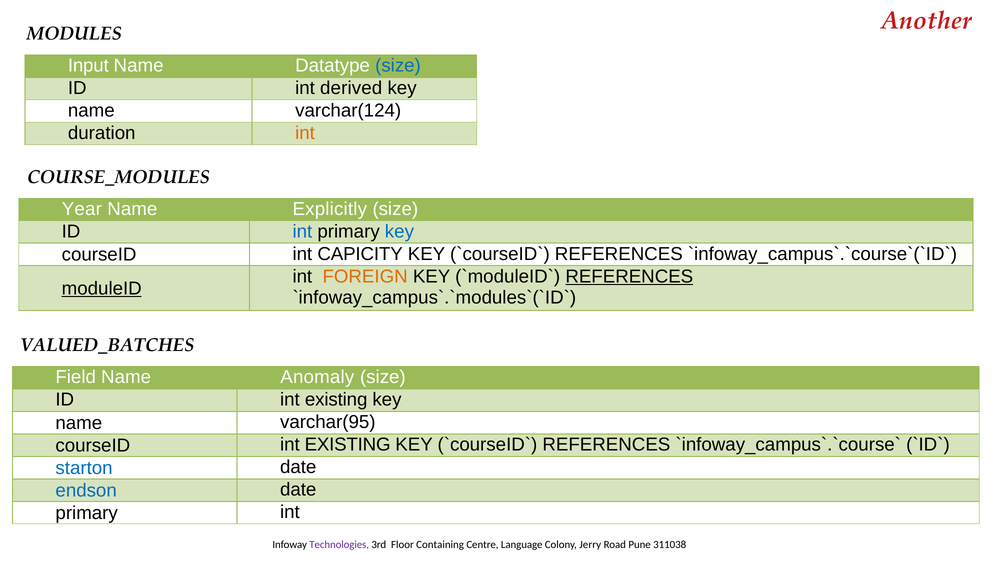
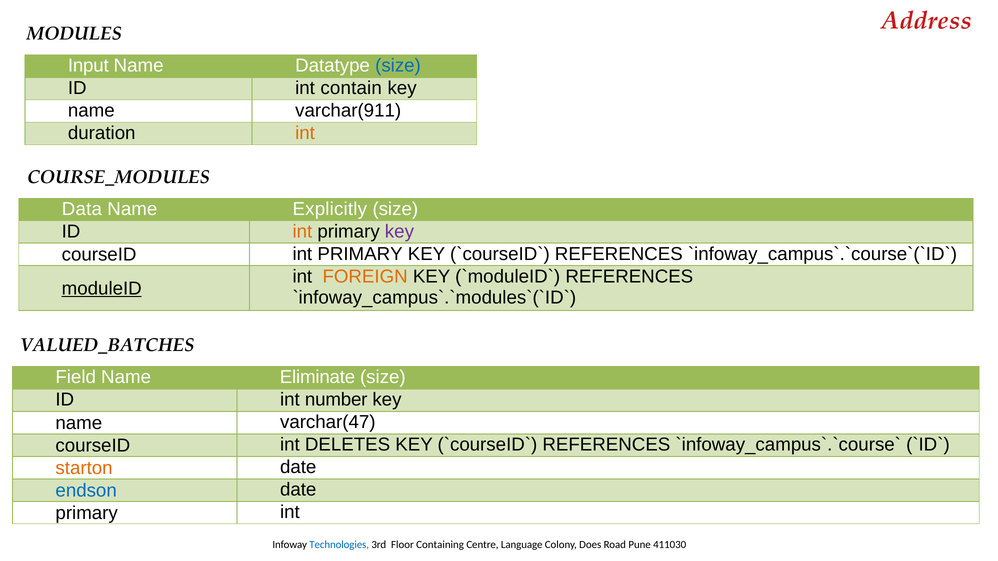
Another: Another -> Address (927, 20)
derived: derived -> contain (351, 88)
varchar(124: varchar(124 -> varchar(911 (348, 111)
Year: Year -> Data (82, 209)
int colour: blue -> orange (302, 232)
key colour: blue -> purple (399, 232)
courseID int CAPICITY: CAPICITY -> PRIMARY (360, 254)
REFERENCES underline: present -> none (629, 277)
Anomaly: Anomaly -> Eliminate (318, 378)
ID int existing: existing -> number (336, 400)
varchar(95: varchar(95 -> varchar(47 (328, 423)
courseID int EXISTING: EXISTING -> DELETES (348, 445)
starton colour: blue -> orange (84, 468)
Technologies colour: purple -> blue (339, 545)
Jerry: Jerry -> Does (590, 545)
311038: 311038 -> 411030 (670, 545)
